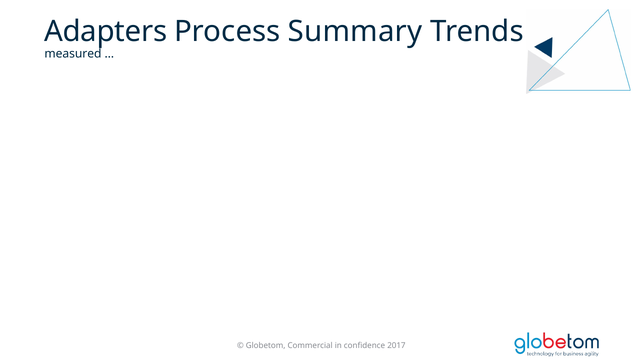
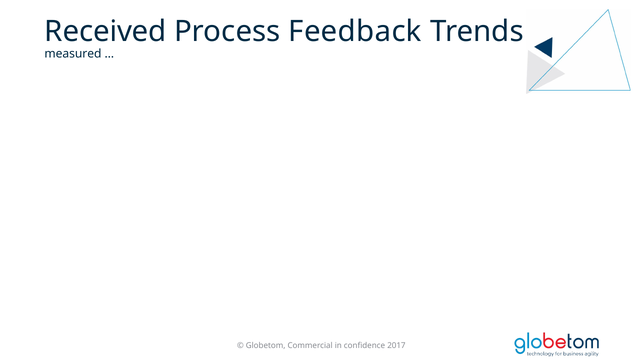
Adapters: Adapters -> Received (106, 31)
Summary: Summary -> Feedback (355, 31)
